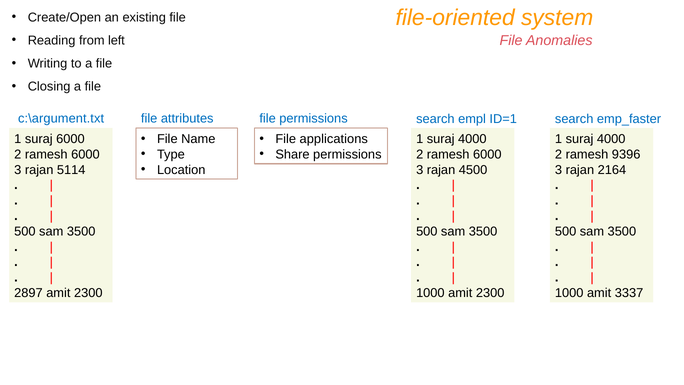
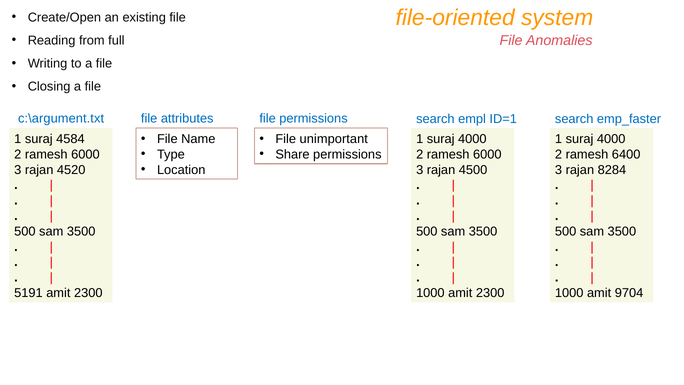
left: left -> full (116, 40)
applications: applications -> unimportant (334, 139)
suraj 6000: 6000 -> 4584 (70, 139)
9396: 9396 -> 6400 (626, 154)
5114: 5114 -> 4520 (71, 170)
2164: 2164 -> 8284 (612, 170)
2897: 2897 -> 5191 (28, 293)
3337: 3337 -> 9704 (629, 293)
